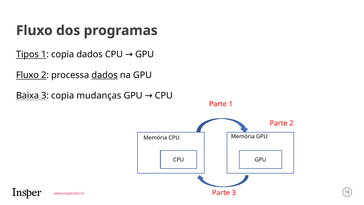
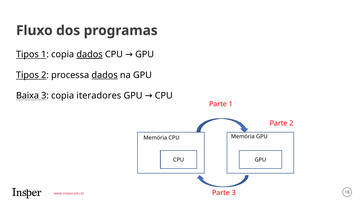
dados underline: none -> present (90, 54)
Fluxo: Fluxo -> Tipos (27, 75)
mudanças: mudanças -> iteradores (99, 96)
